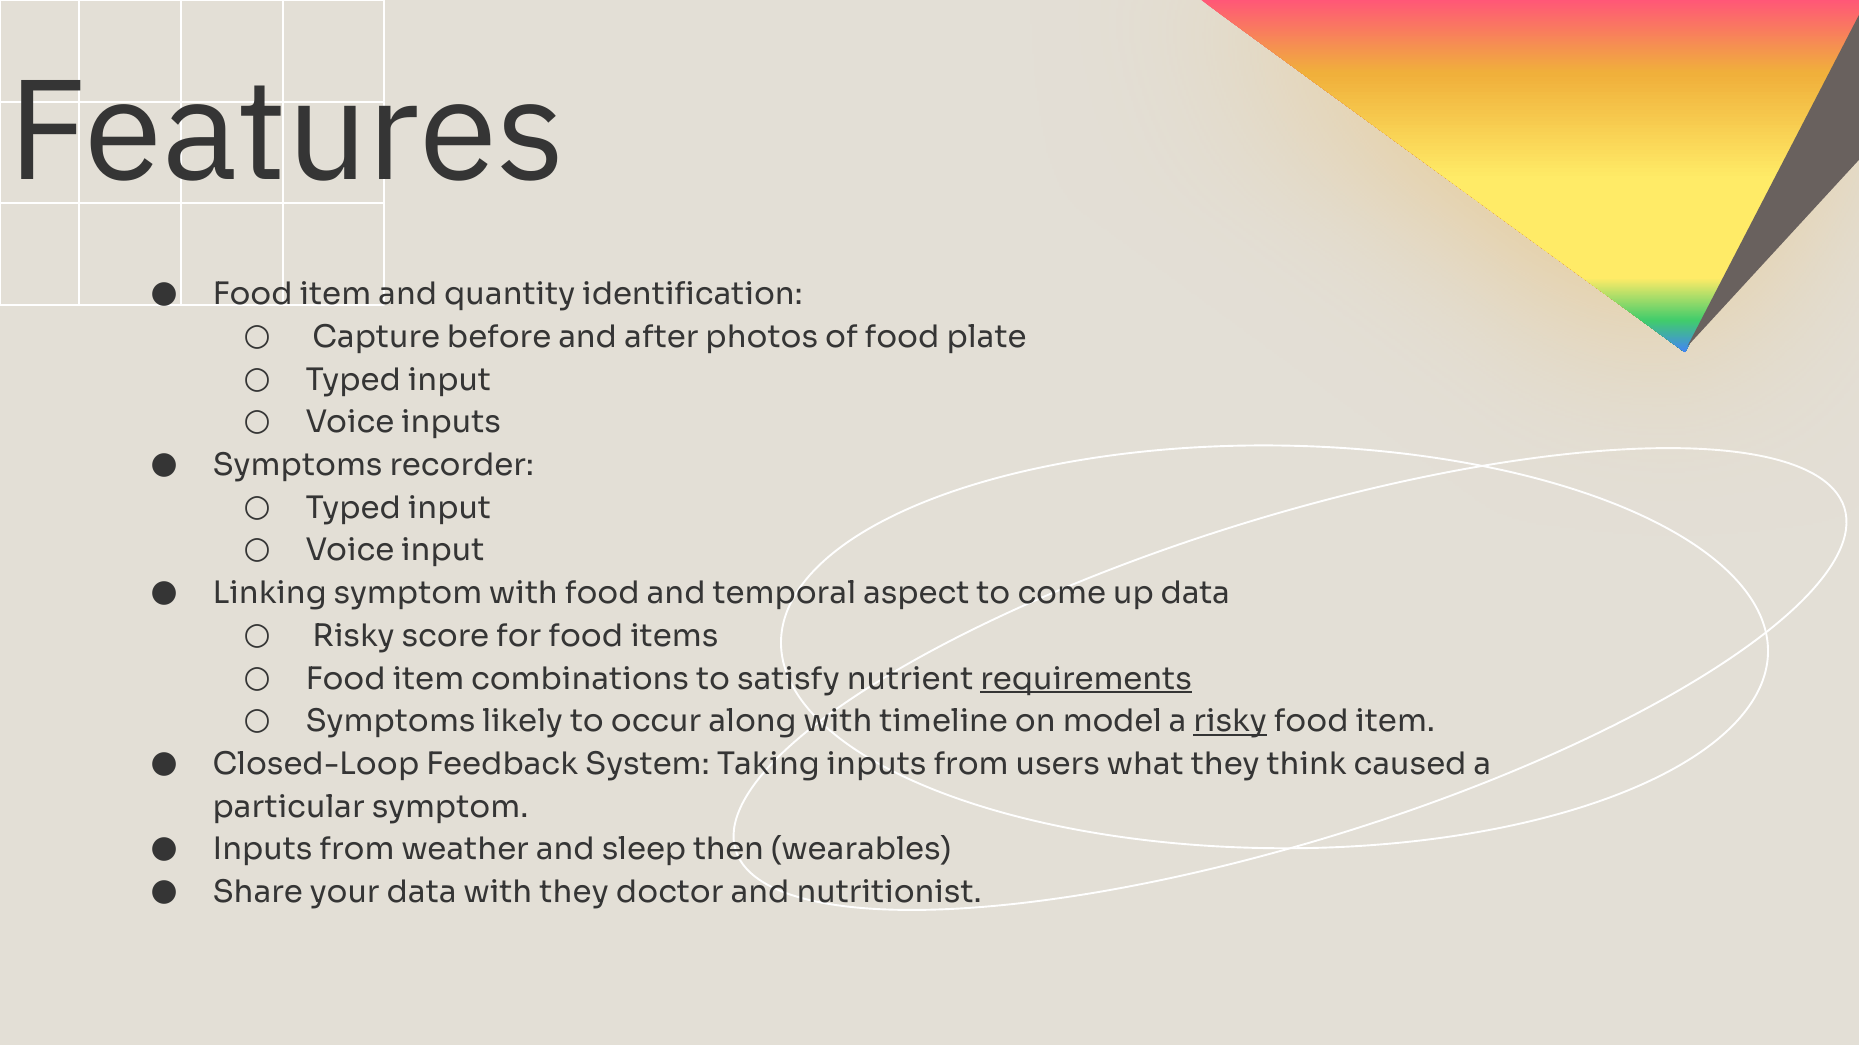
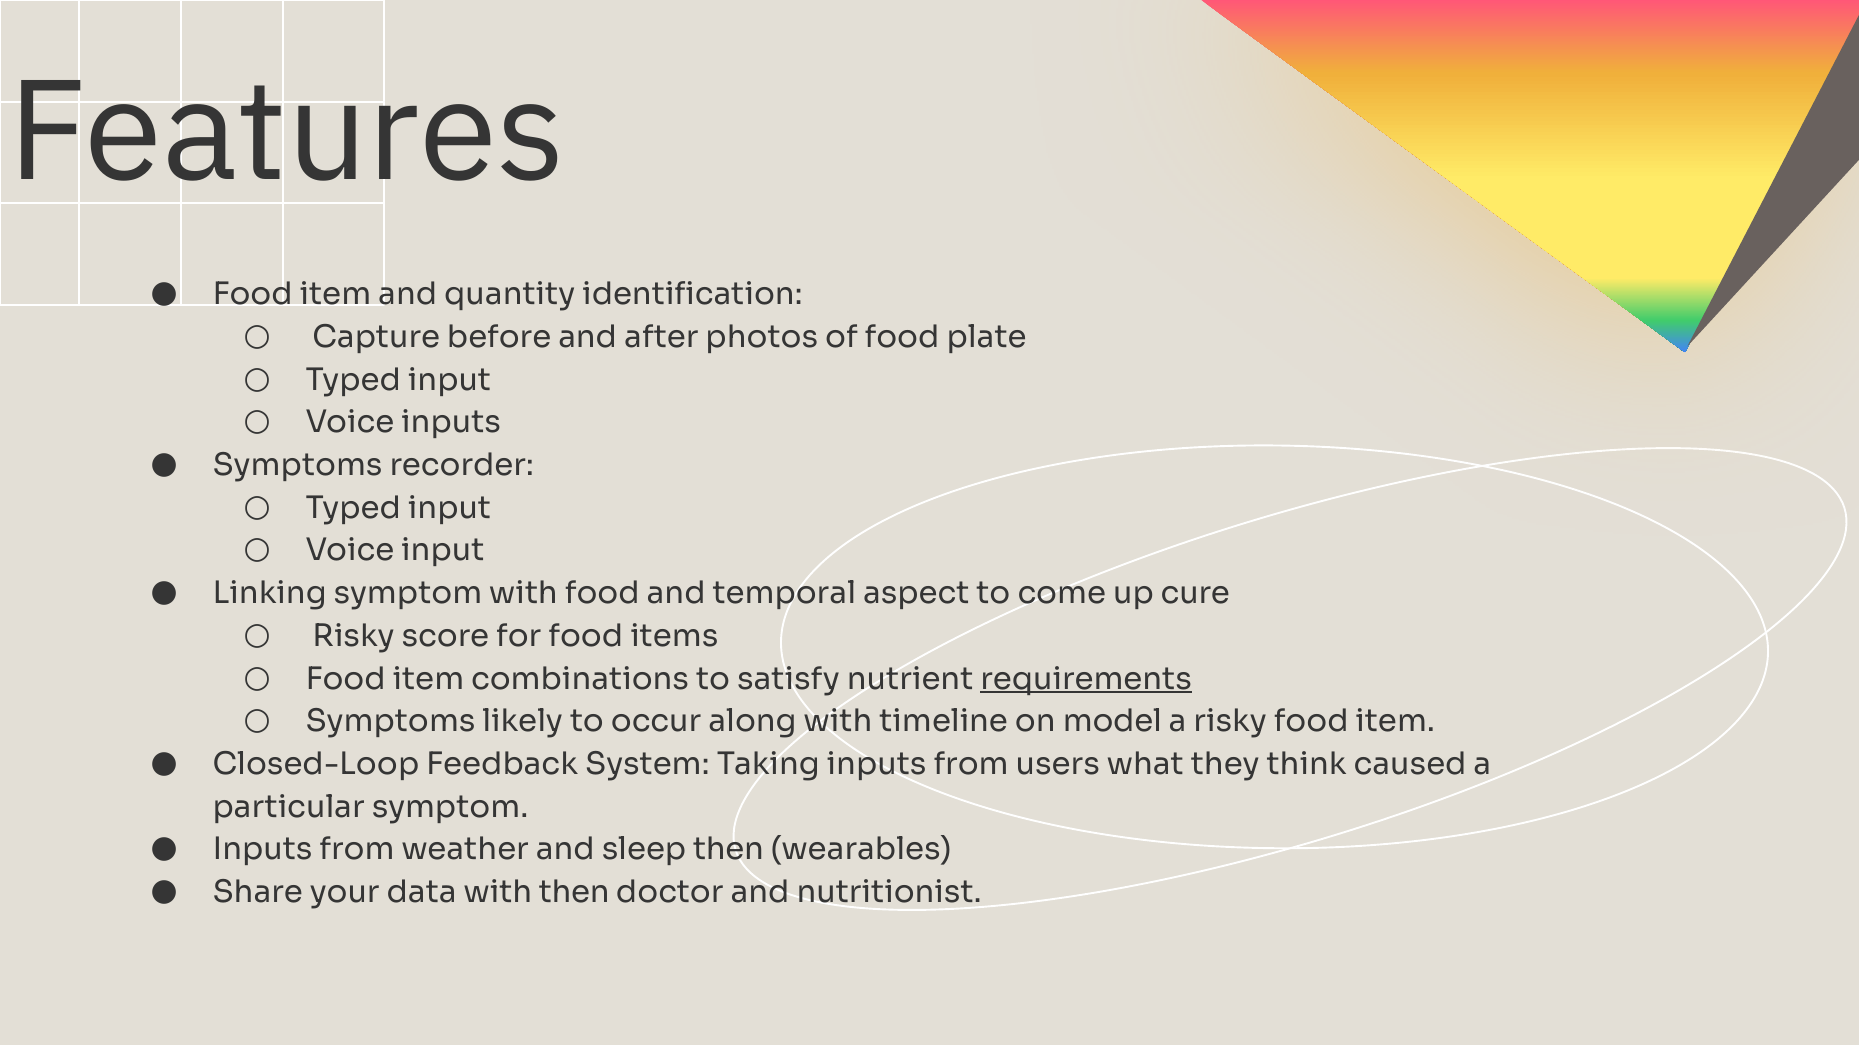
up data: data -> cure (1195, 594)
risky underline: present -> none (1230, 722)
with they: they -> then (574, 893)
